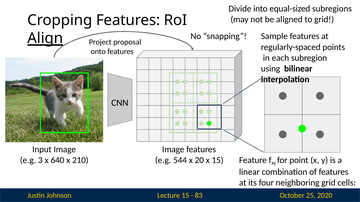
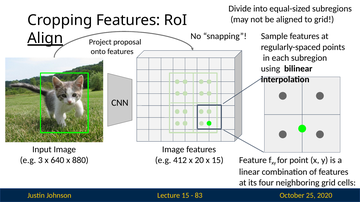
210: 210 -> 880 (80, 161)
544: 544 -> 412 (180, 161)
